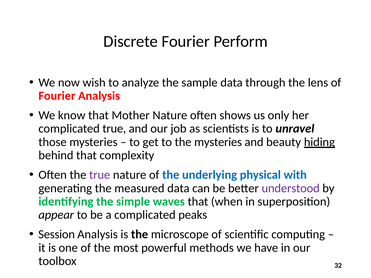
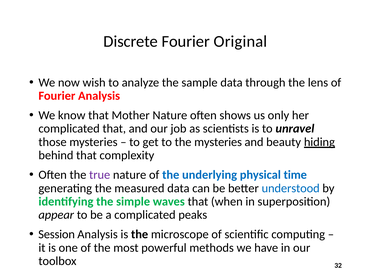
Perform: Perform -> Original (240, 42)
complicated true: true -> that (114, 129)
with: with -> time (295, 175)
understood colour: purple -> blue (291, 188)
